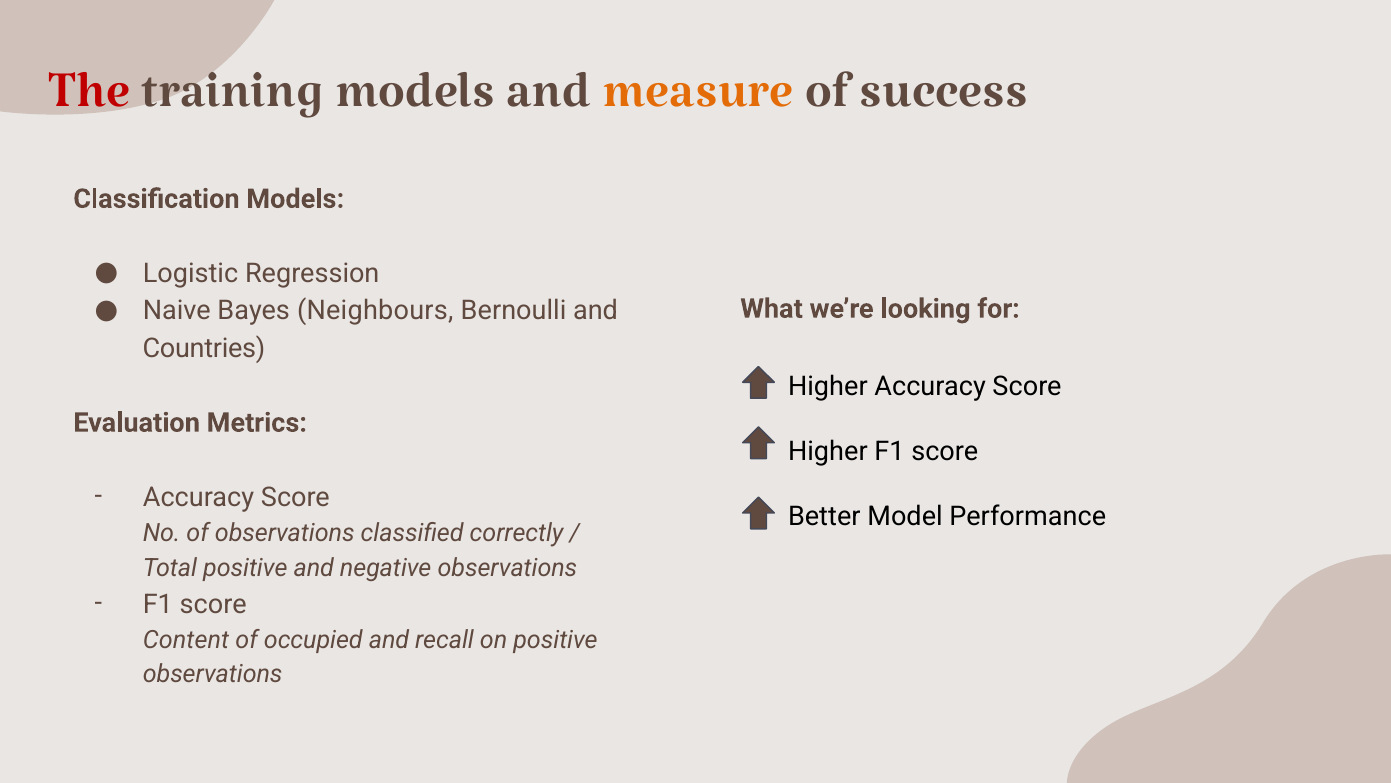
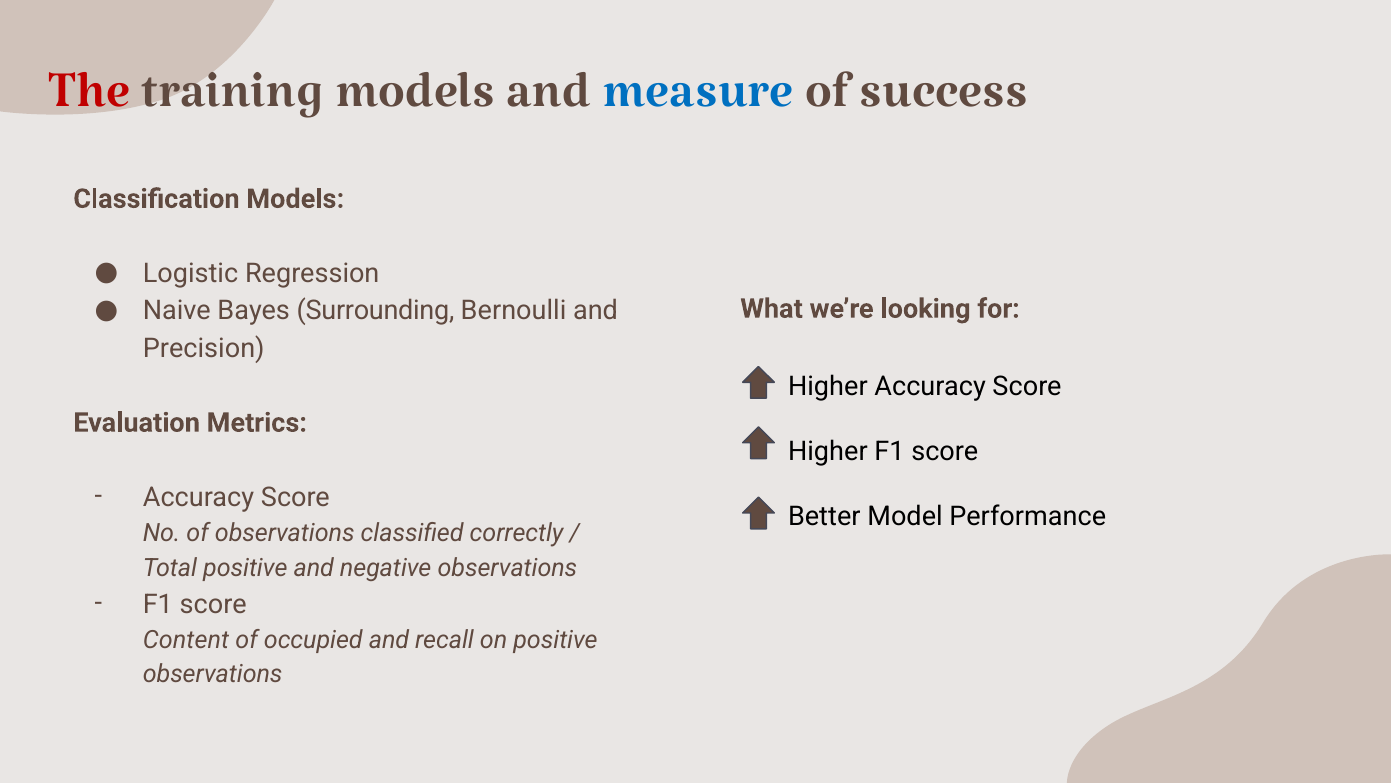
measure colour: orange -> blue (698, 83)
Neighbours: Neighbours -> Surrounding (376, 311)
Countries: Countries -> Precision (204, 348)
